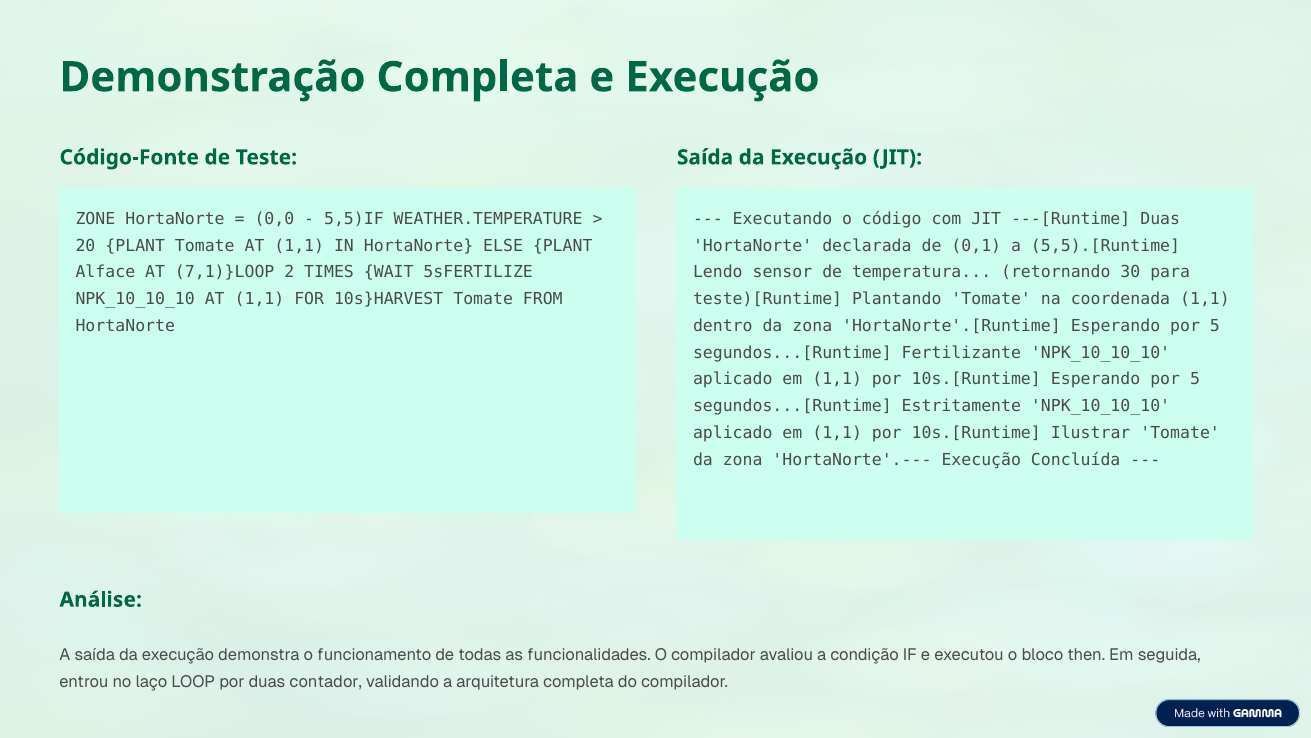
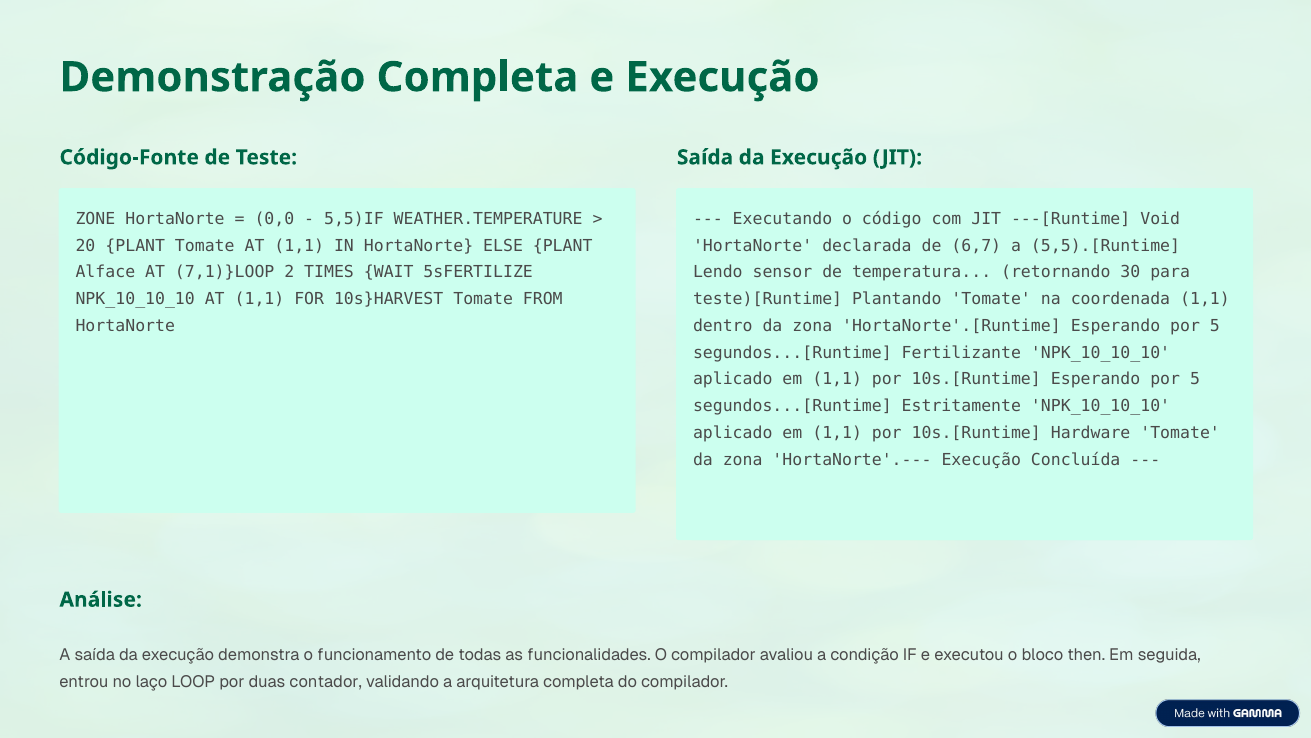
---[Runtime Duas: Duas -> Void (1160, 219)
0,1: 0,1 -> 6,7 (976, 245)
Ilustrar: Ilustrar -> Hardware (1091, 433)
